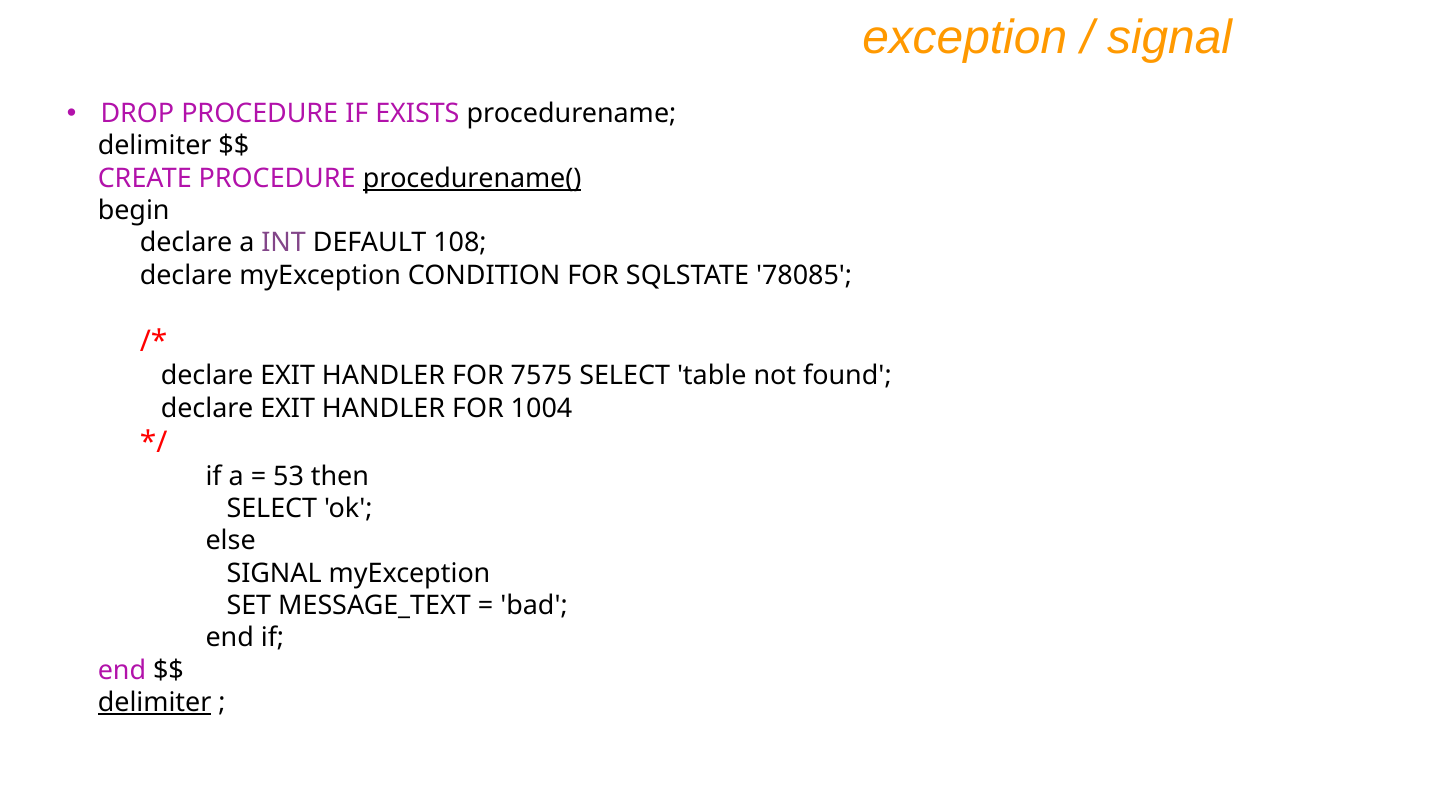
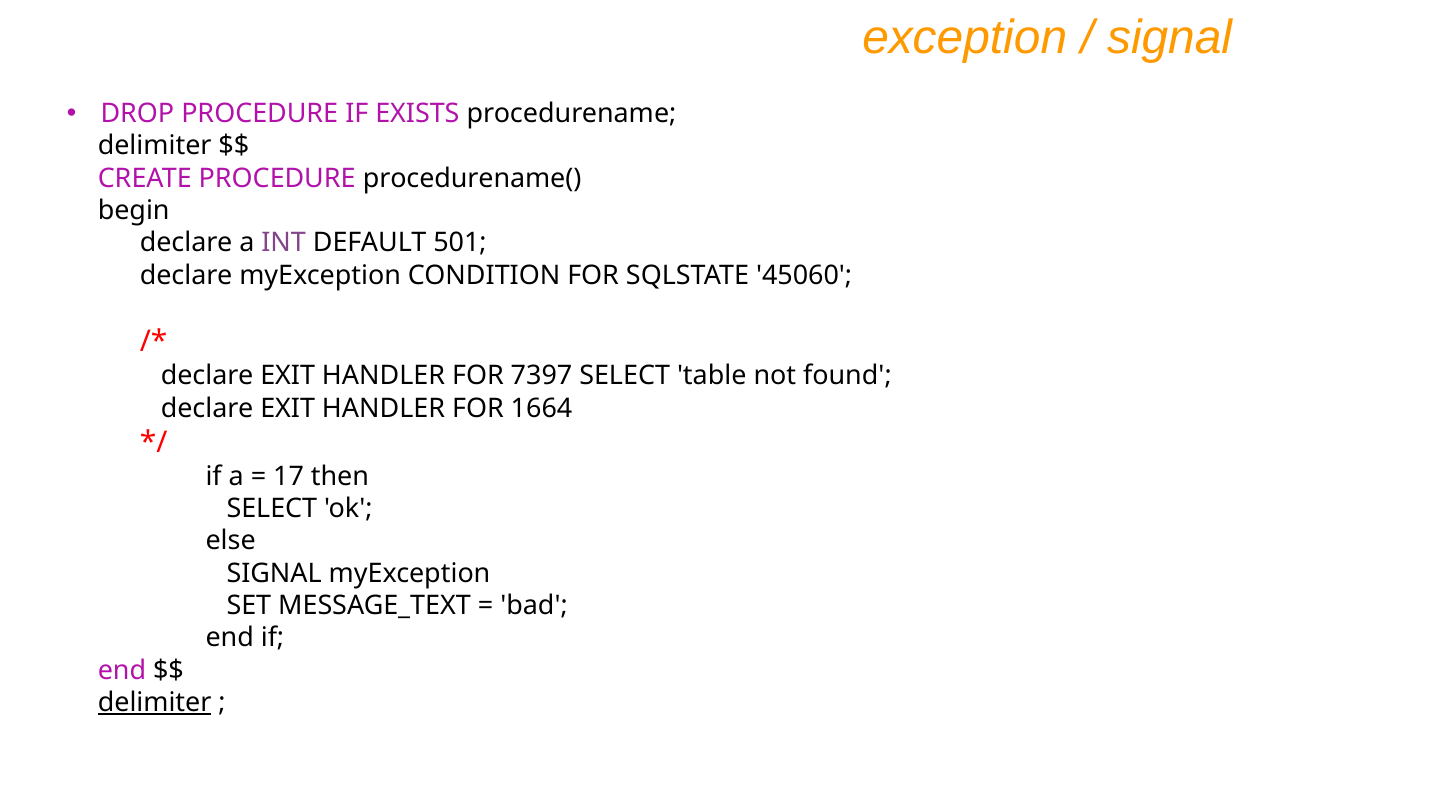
procedurename( underline: present -> none (472, 178)
108: 108 -> 501 (460, 243)
78085: 78085 -> 45060 (804, 275)
7575: 7575 -> 7397 (542, 376)
1004: 1004 -> 1664 (542, 408)
53: 53 -> 17 (289, 476)
